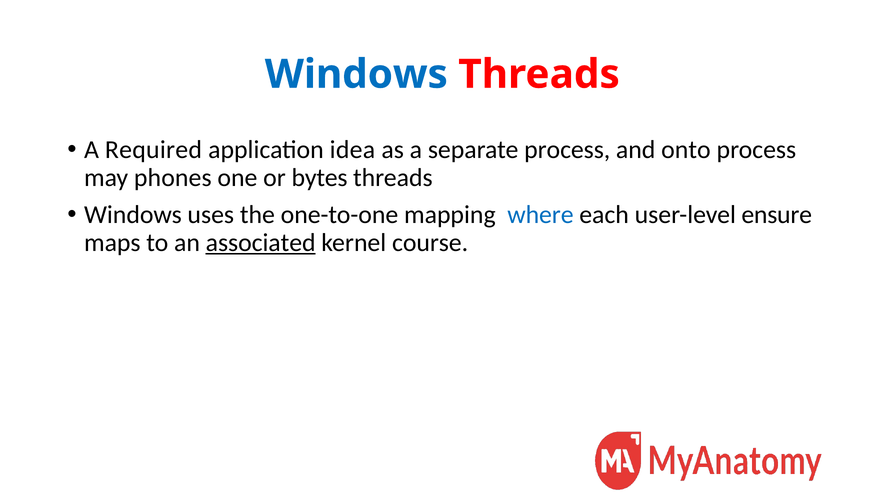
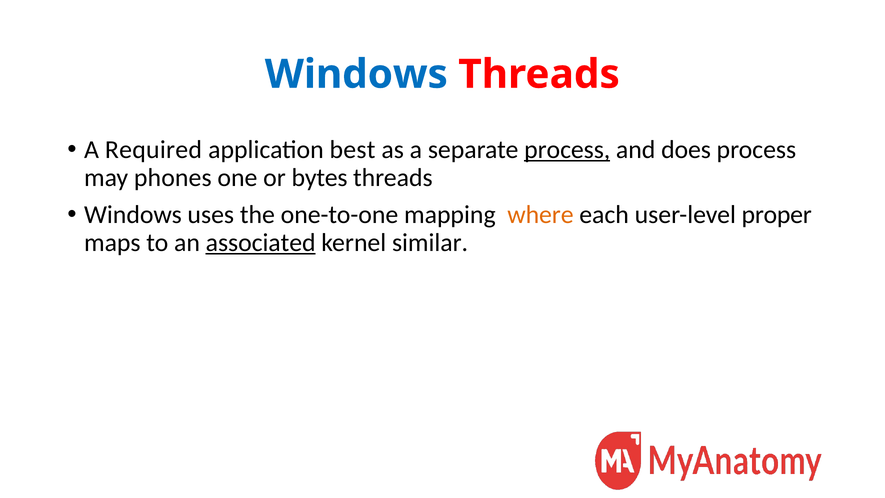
idea: idea -> best (352, 150)
process underline: none -> present (567, 150)
onto: onto -> does (686, 150)
where colour: blue -> orange (540, 215)
ensure: ensure -> proper (777, 215)
course: course -> similar (430, 243)
